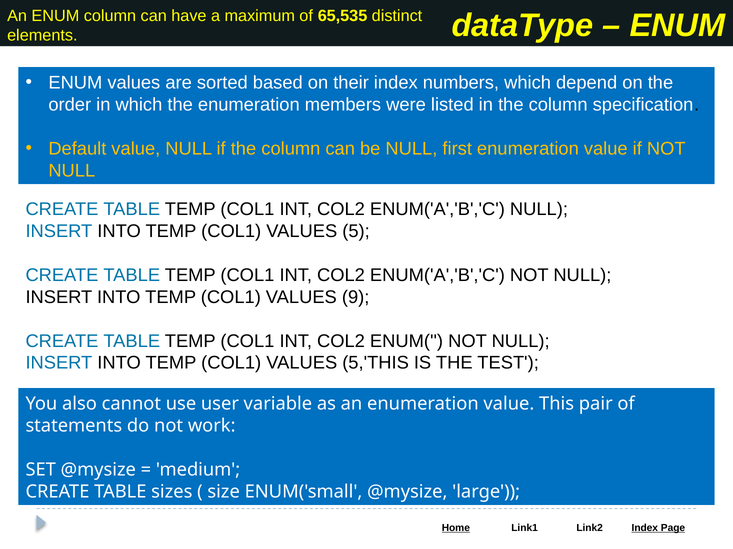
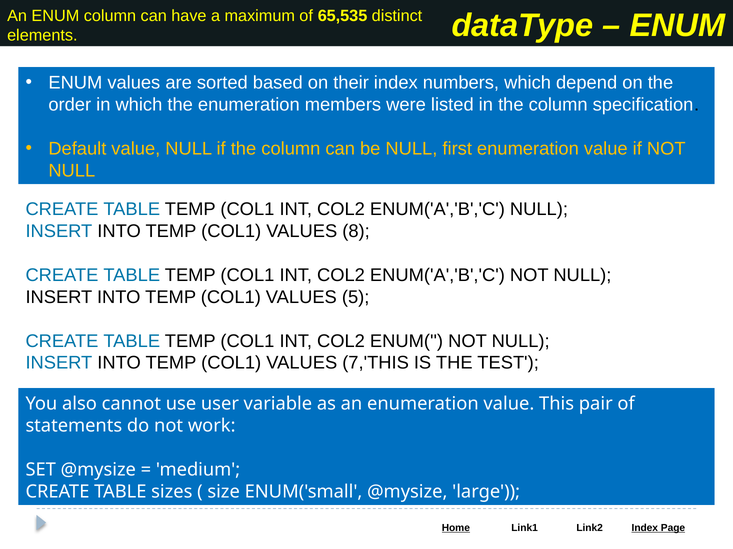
5: 5 -> 8 (356, 232)
9: 9 -> 5 (356, 297)
5,'THIS: 5,'THIS -> 7,'THIS (376, 363)
